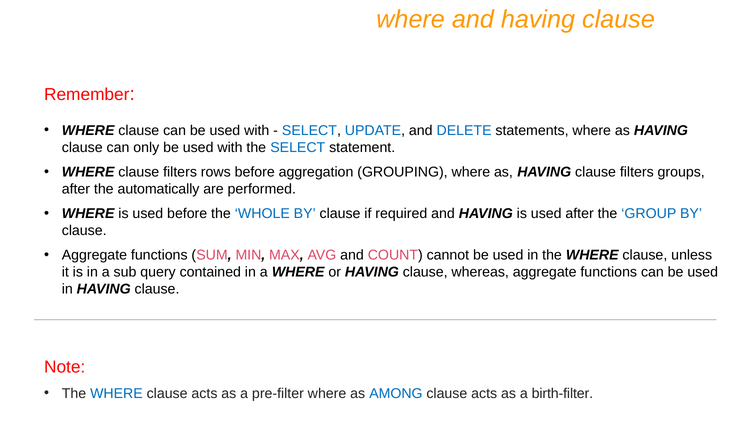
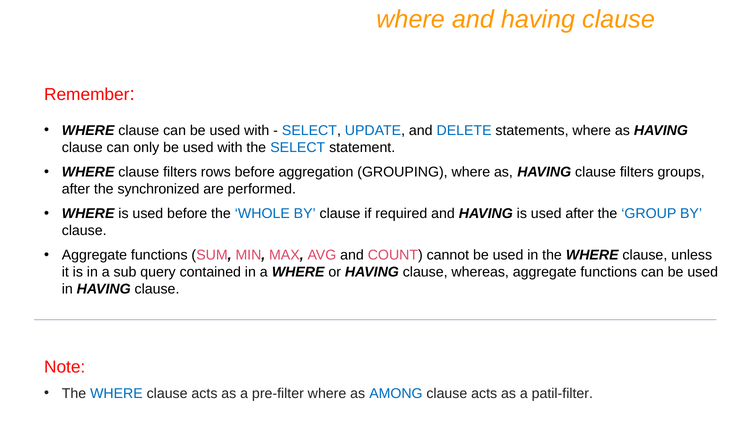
automatically: automatically -> synchronized (159, 189)
birth-filter: birth-filter -> patil-filter (562, 393)
